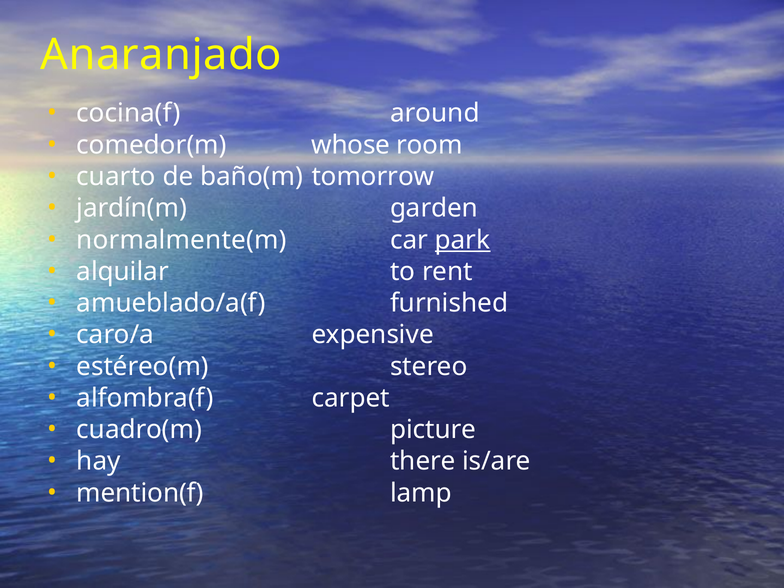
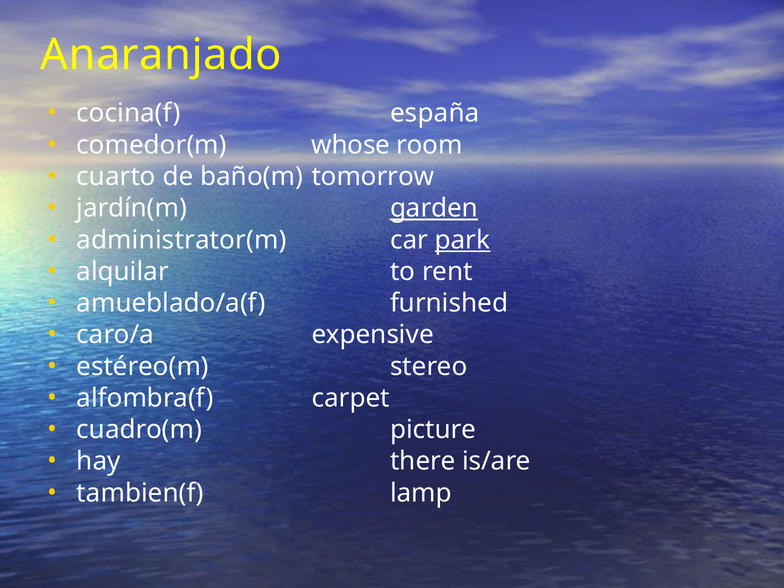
around: around -> españa (435, 113)
garden underline: none -> present (434, 208)
normalmente(m: normalmente(m -> administrator(m (181, 240)
mention(f: mention(f -> tambien(f (140, 493)
